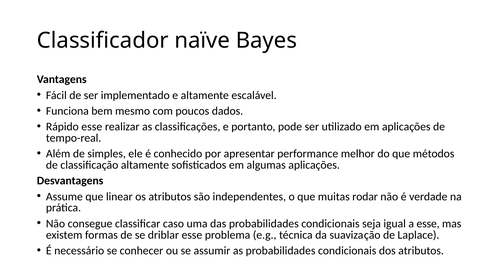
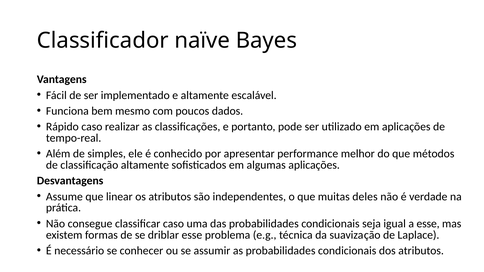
Rápido esse: esse -> caso (92, 127)
rodar: rodar -> deles (365, 197)
